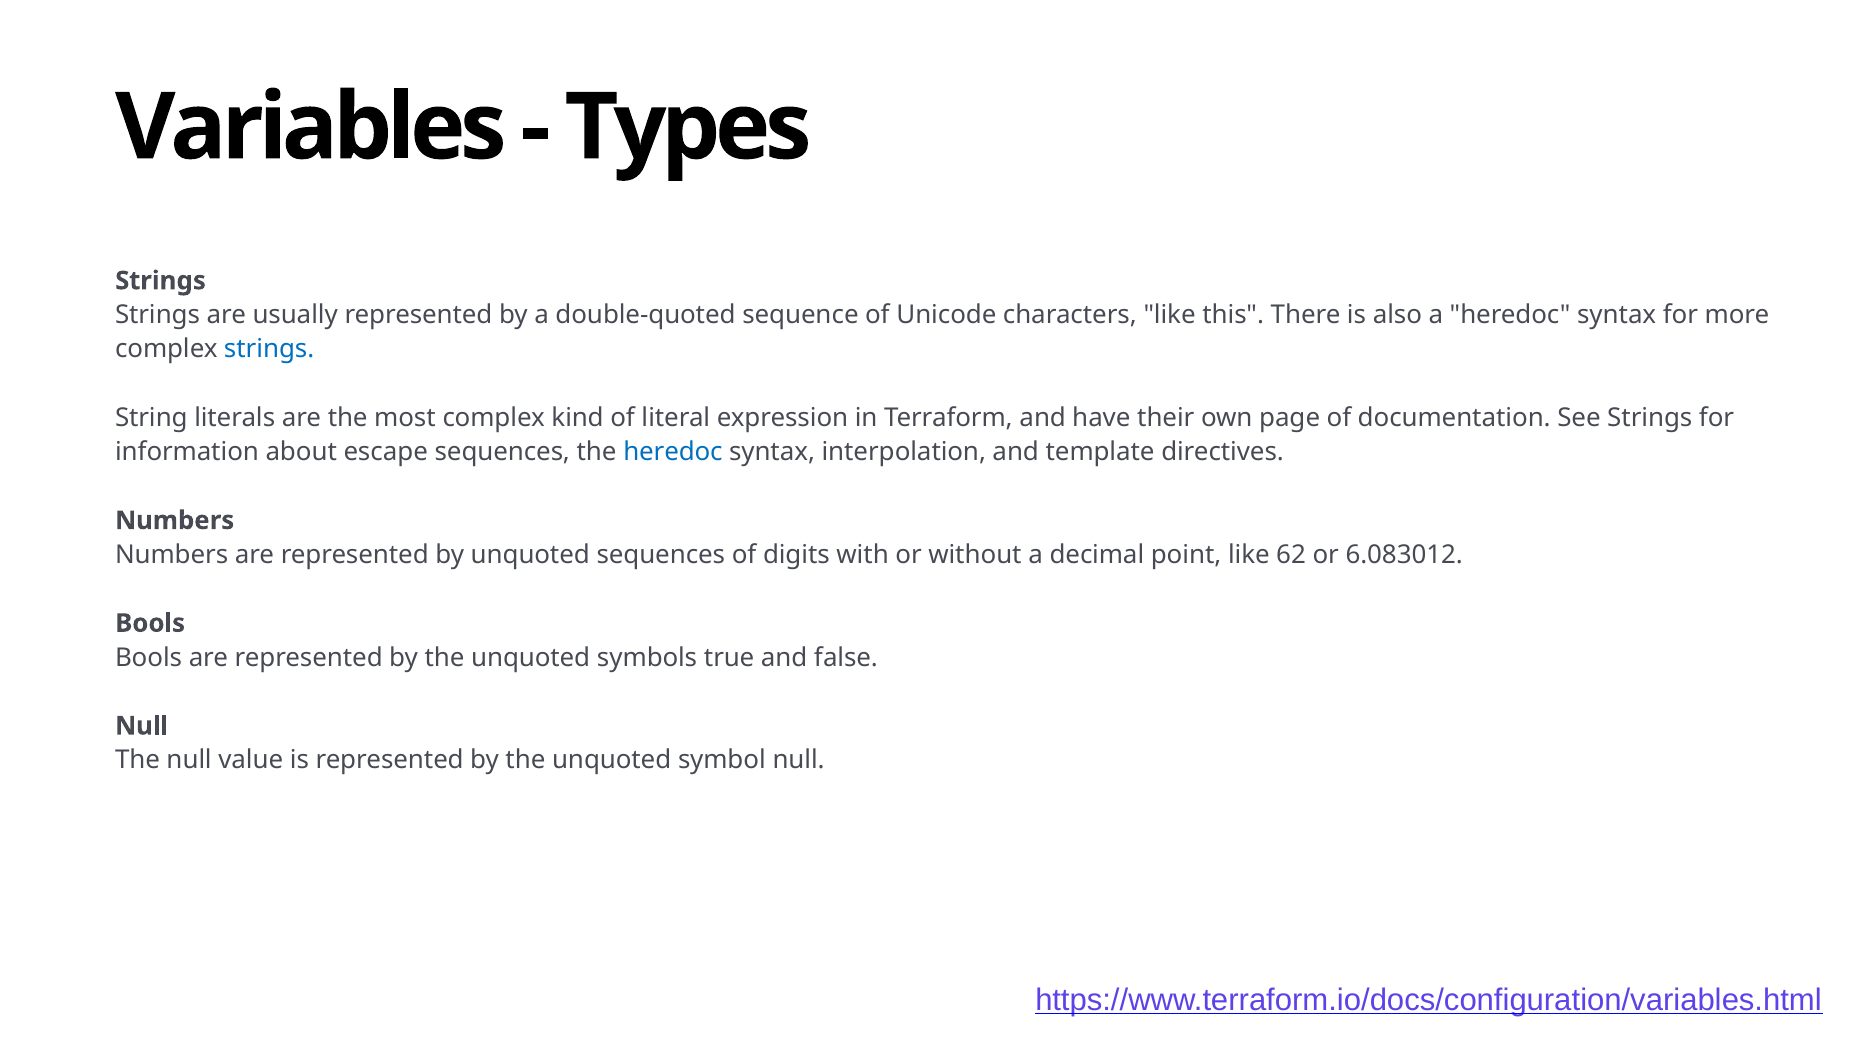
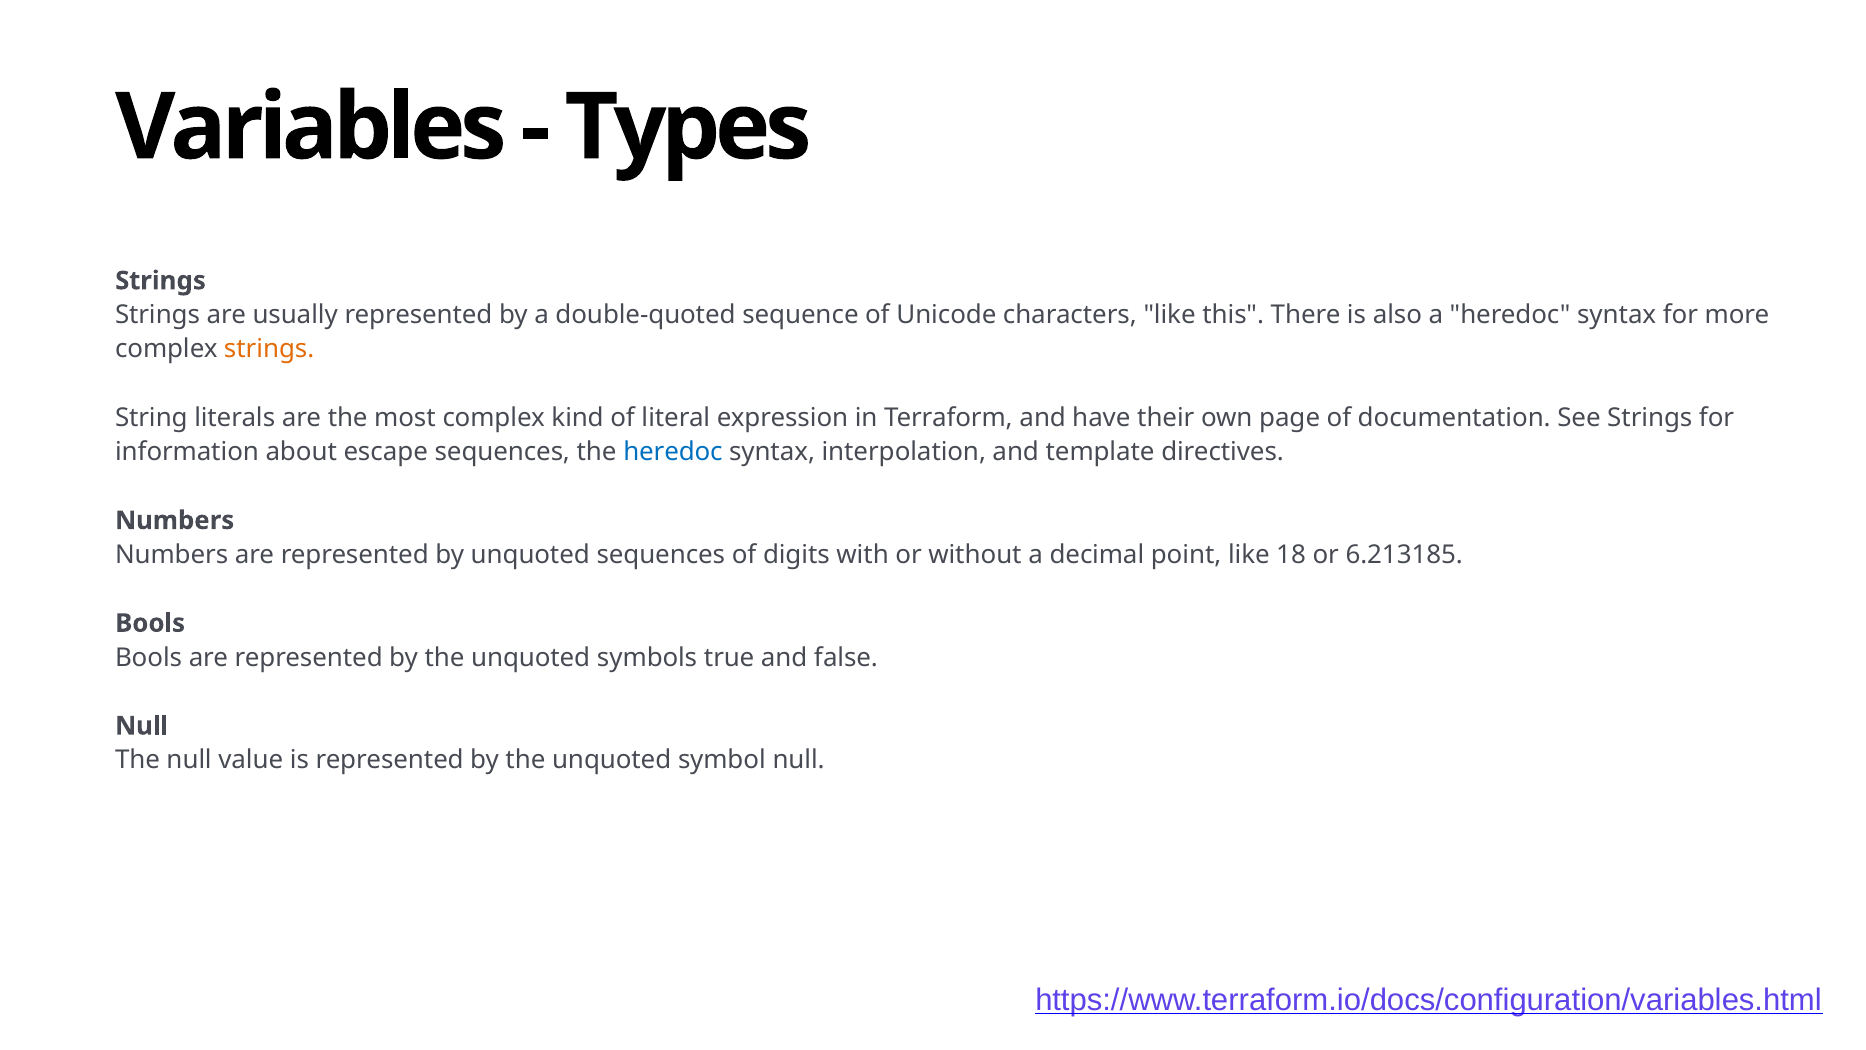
strings colour: blue -> orange (269, 349)
62: 62 -> 18 (1291, 555)
6.083012: 6.083012 -> 6.213185 (1404, 555)
